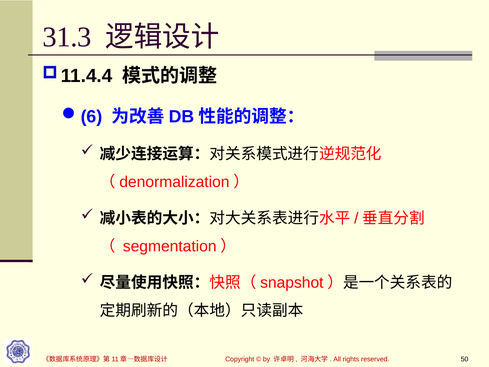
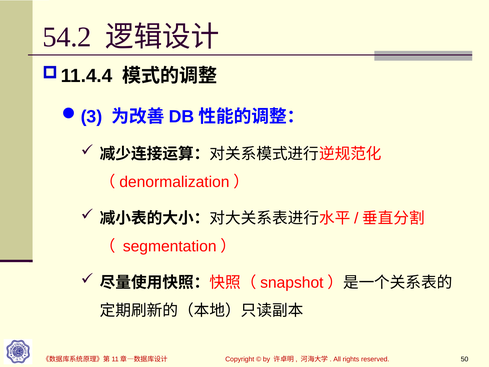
31.3: 31.3 -> 54.2 (67, 37)
6: 6 -> 3 (92, 116)
